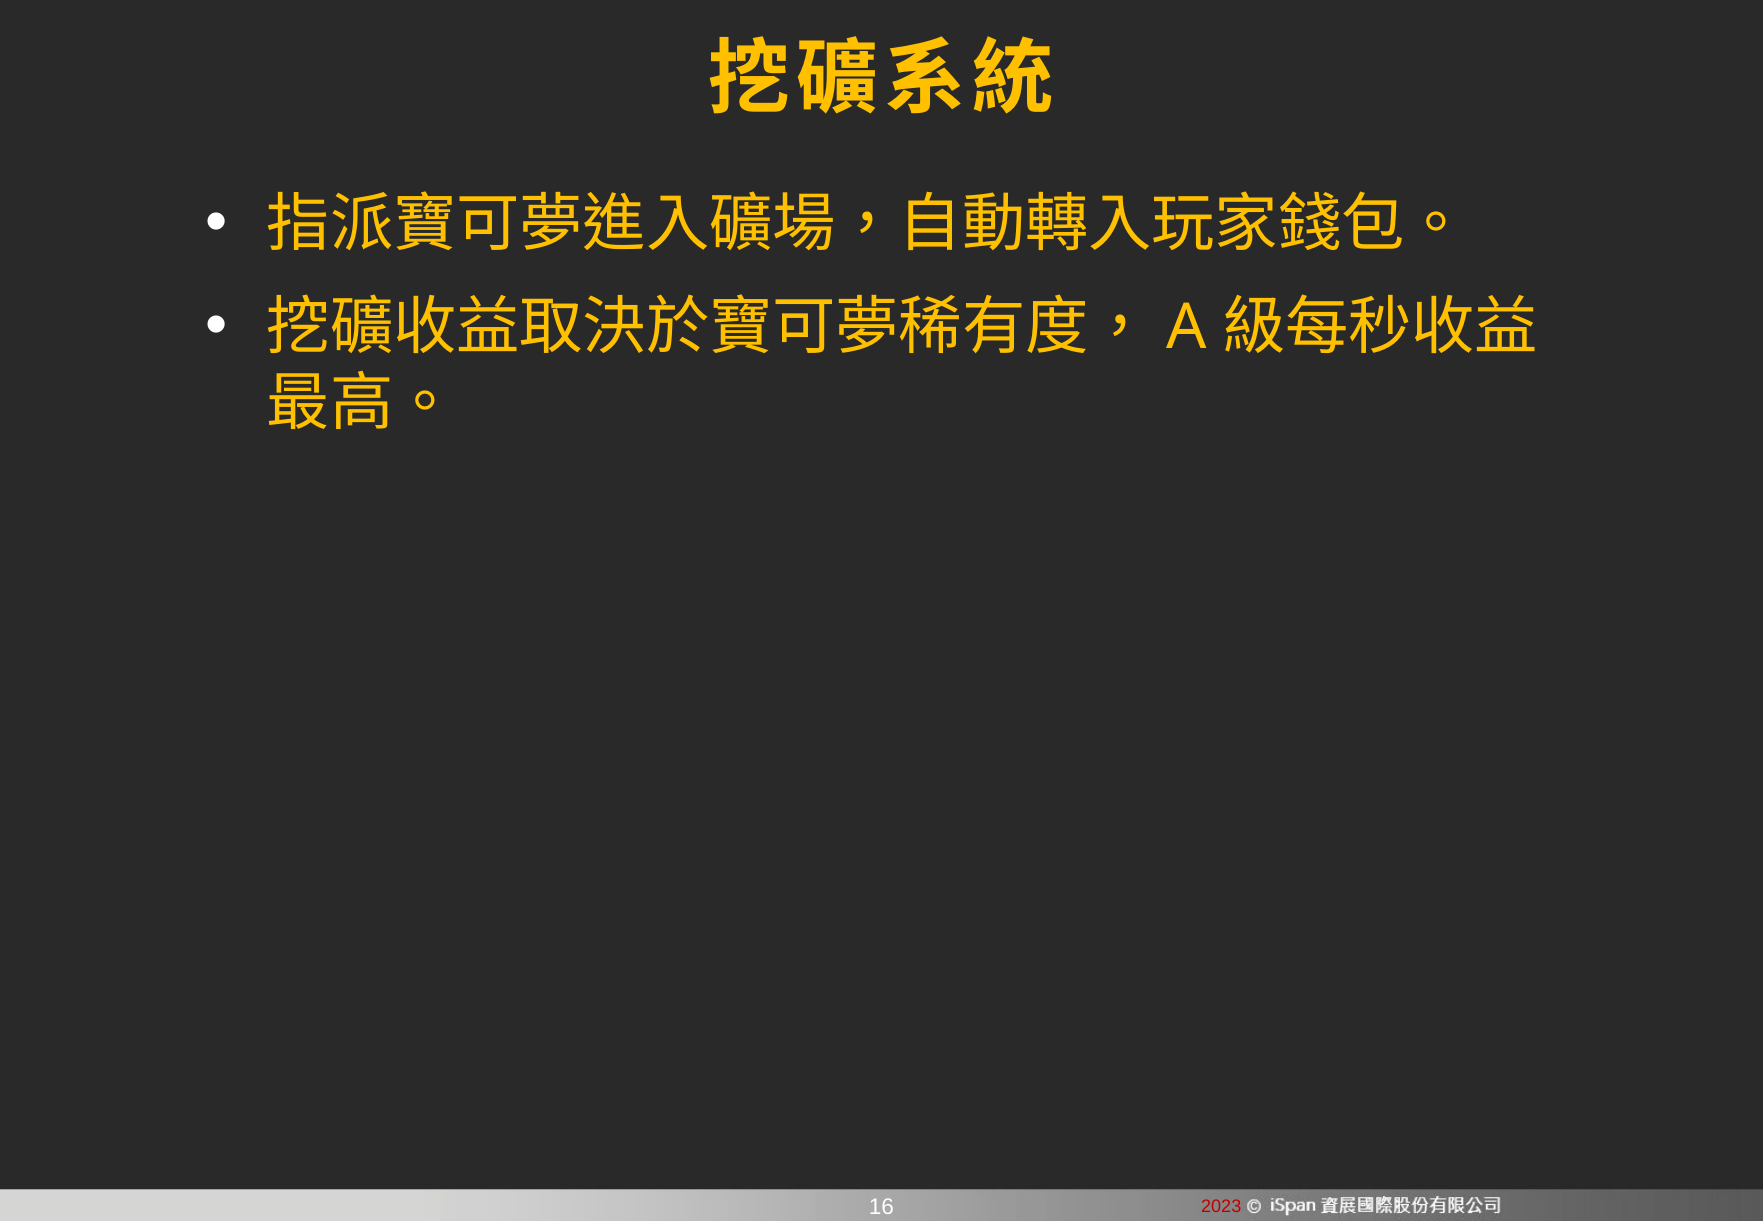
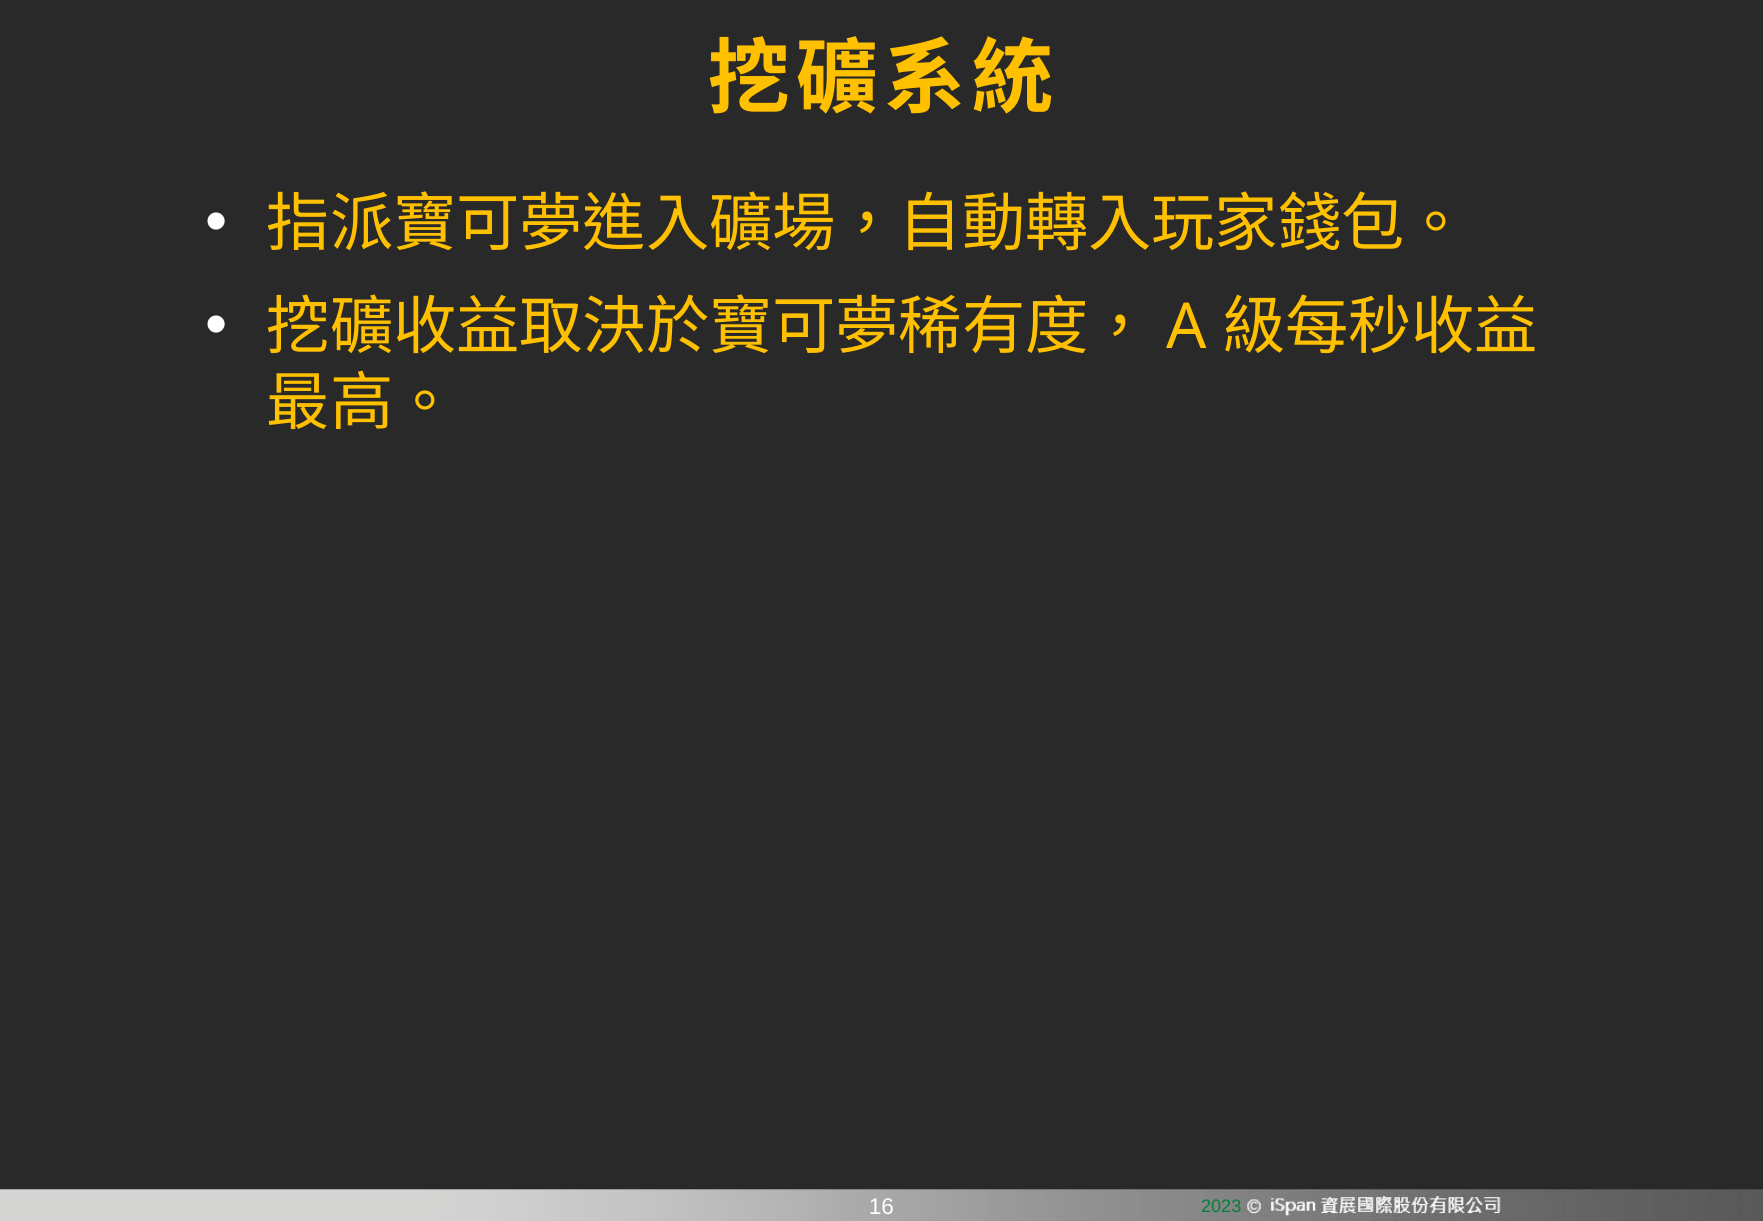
2023 colour: red -> green (1221, 1206)
